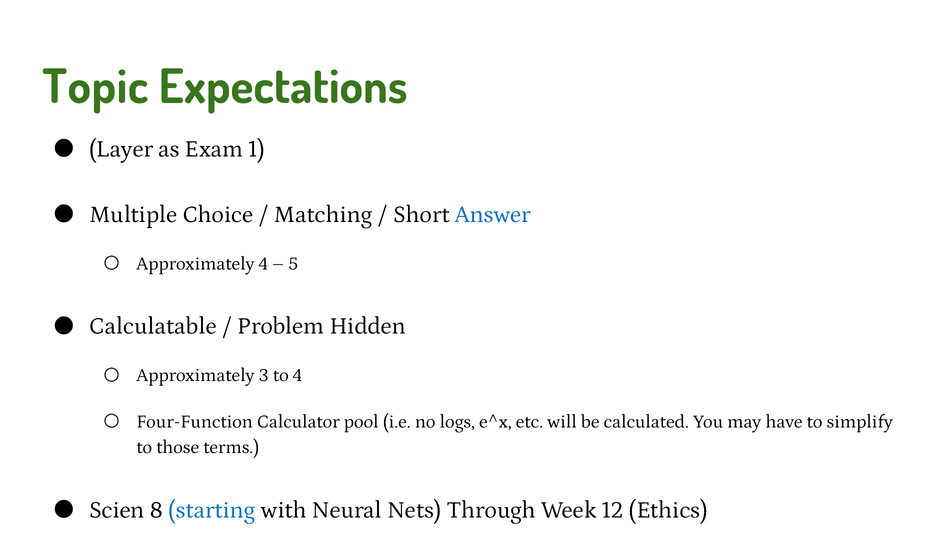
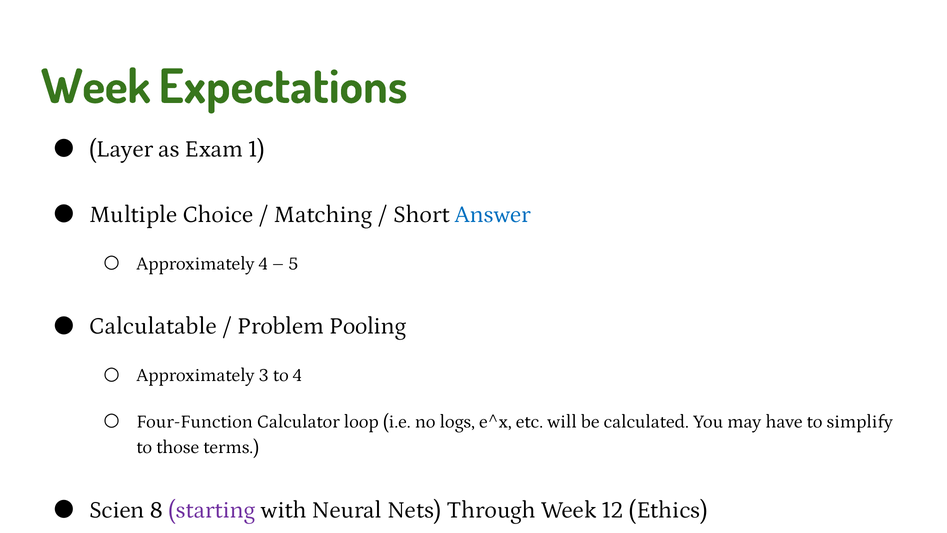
Topic: Topic -> Week (96, 87)
Hidden: Hidden -> Pooling (368, 326)
pool: pool -> loop (361, 422)
starting colour: blue -> purple (212, 510)
